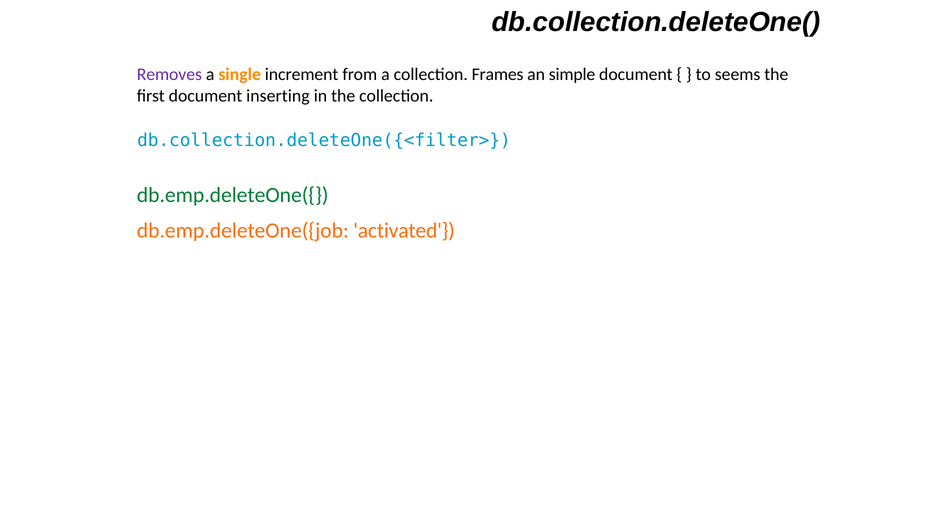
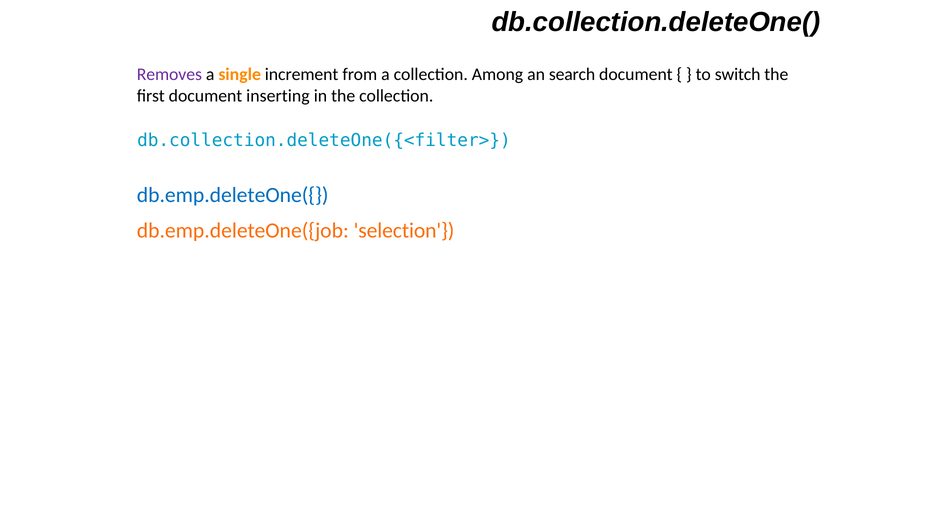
Frames: Frames -> Among (497, 74)
simple: simple -> search (572, 74)
seems: seems -> switch (738, 74)
db.emp.deleteOne({ colour: green -> blue (233, 195)
activated: activated -> selection (404, 231)
